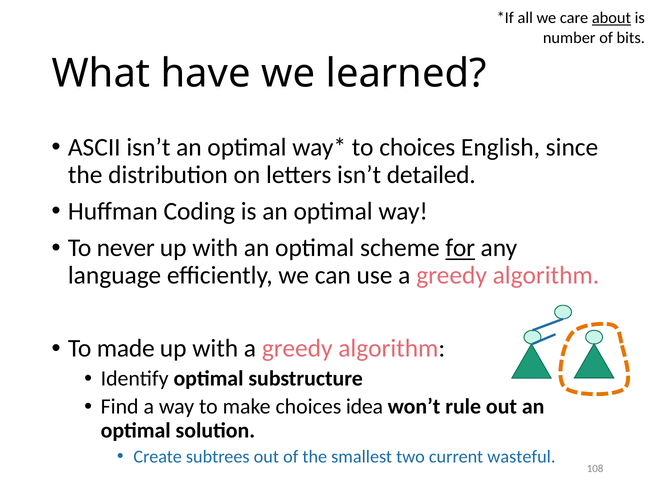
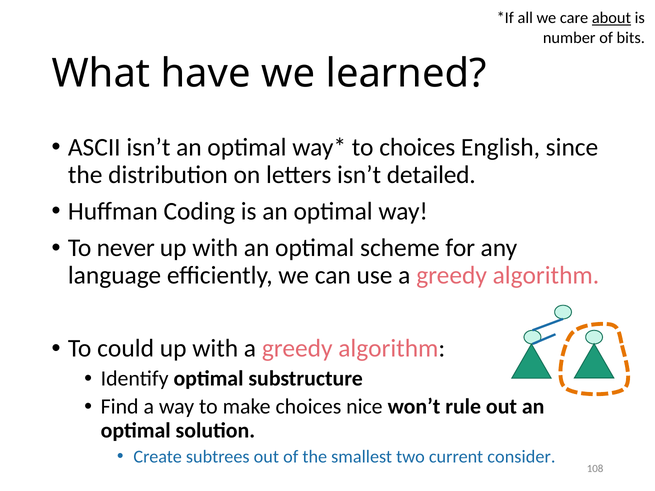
for underline: present -> none (460, 248)
made: made -> could (126, 349)
idea: idea -> nice (364, 407)
wasteful: wasteful -> consider (521, 457)
